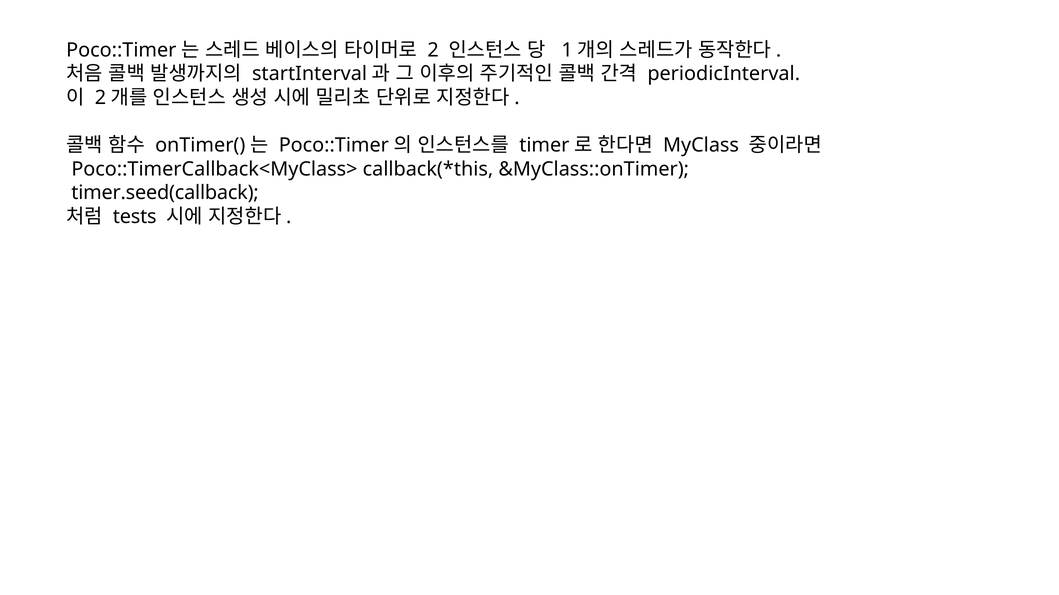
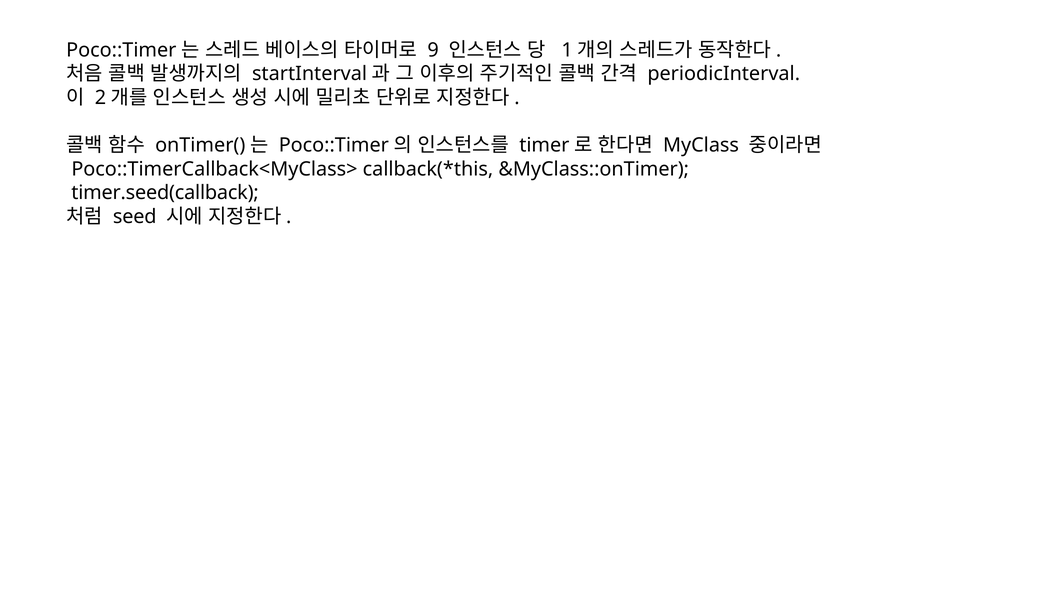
2: 2 -> 9 (433, 50)
tests: tests -> seed (135, 217)
